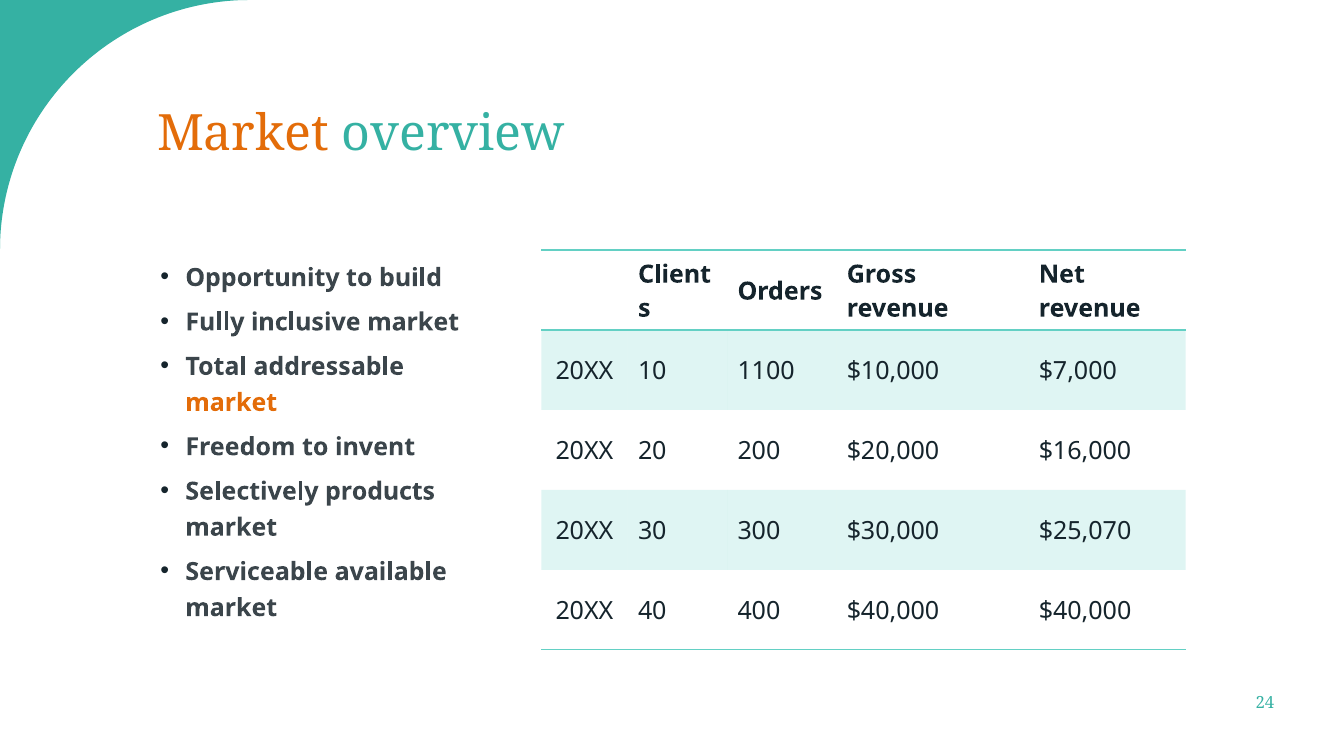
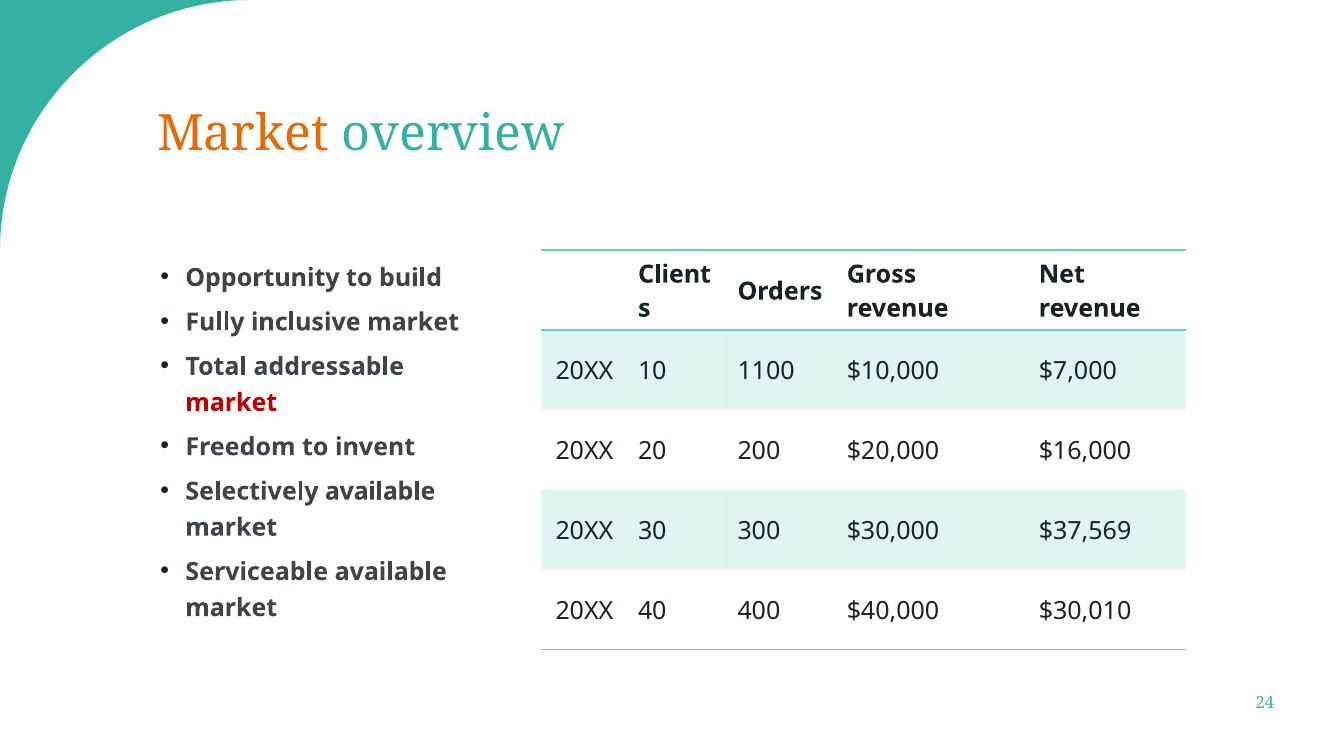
market colour: orange -> red (231, 403)
Selectively products: products -> available (380, 492)
$25,070: $25,070 -> $37,569 (1085, 532)
$40,000 $40,000: $40,000 -> $30,010 (1085, 612)
